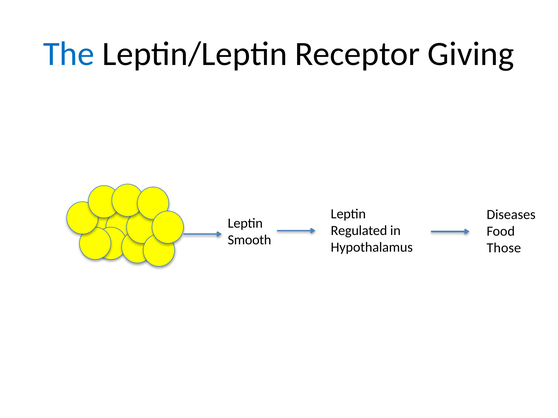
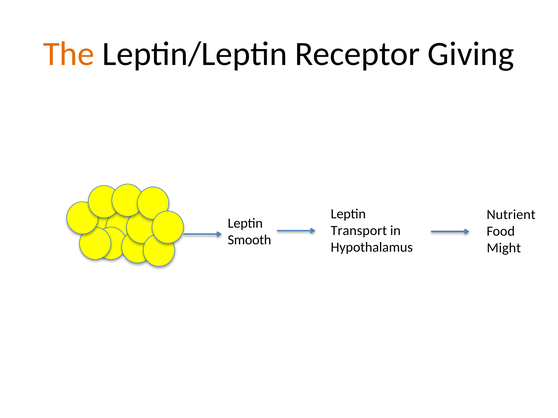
The colour: blue -> orange (69, 54)
Diseases: Diseases -> Nutrient (511, 215)
Regulated: Regulated -> Transport (359, 231)
Those: Those -> Might (504, 248)
